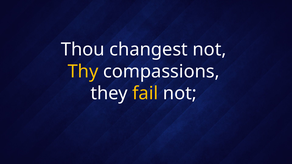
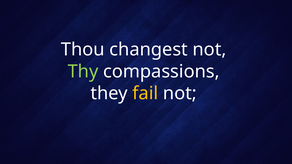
Thy colour: yellow -> light green (83, 71)
